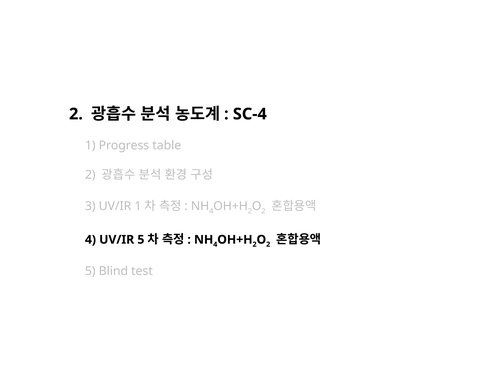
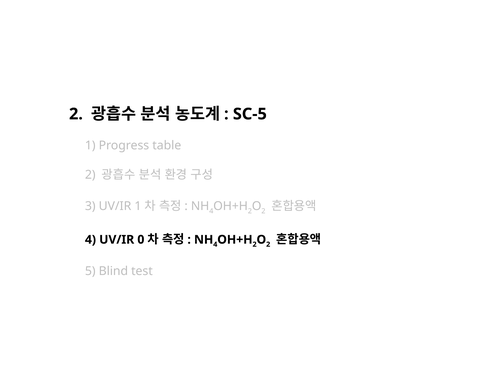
SC-4: SC-4 -> SC-5 (250, 114)
UV/IR 5: 5 -> 0 (141, 239)
